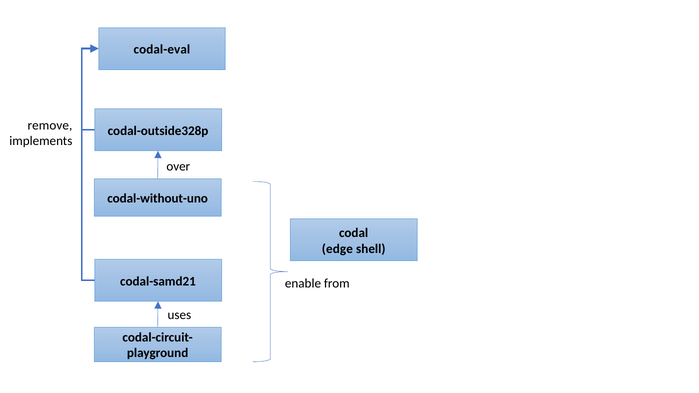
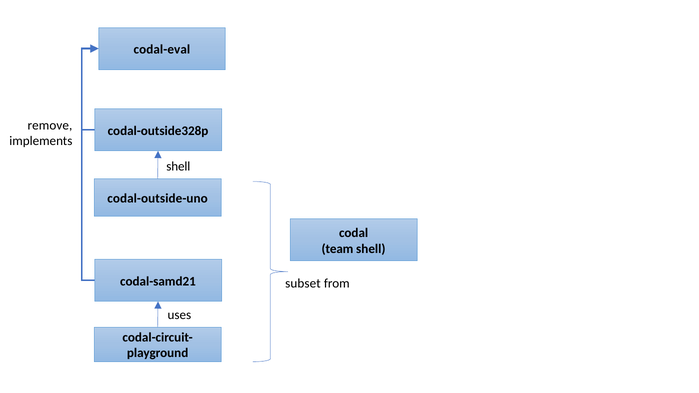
over: over -> shell (178, 167)
codal-without-uno: codal-without-uno -> codal-outside-uno (158, 199)
edge: edge -> team (338, 249)
enable: enable -> subset (303, 283)
